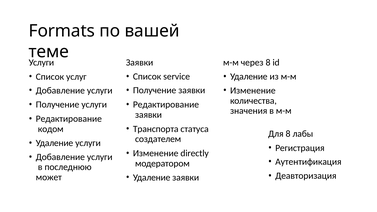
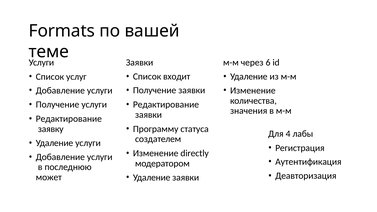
через 8: 8 -> 6 (268, 62)
service: service -> входит (177, 77)
кодом: кодом -> заявку (51, 129)
Транспорта: Транспорта -> Программу (156, 129)
Для 8: 8 -> 4 (288, 134)
